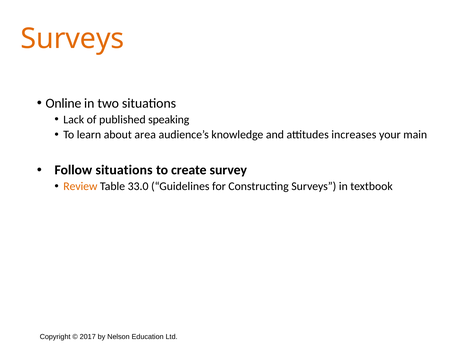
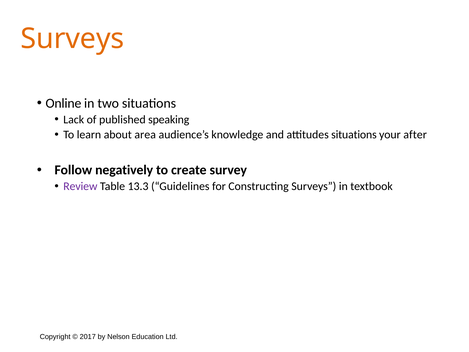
attitudes increases: increases -> situations (354, 135)
main: main -> after (415, 135)
Follow situations: situations -> negatively (124, 170)
Review colour: orange -> purple (80, 186)
33.0: 33.0 -> 13.3 (138, 186)
